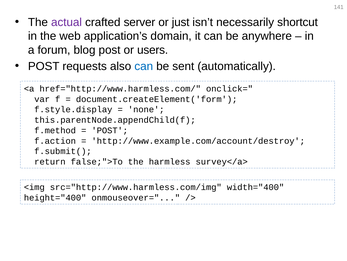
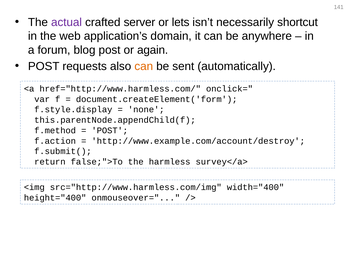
just: just -> lets (181, 22)
users: users -> again (153, 50)
can colour: blue -> orange (144, 66)
